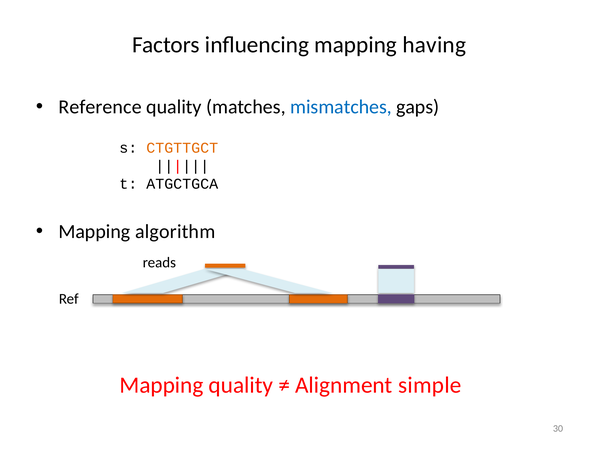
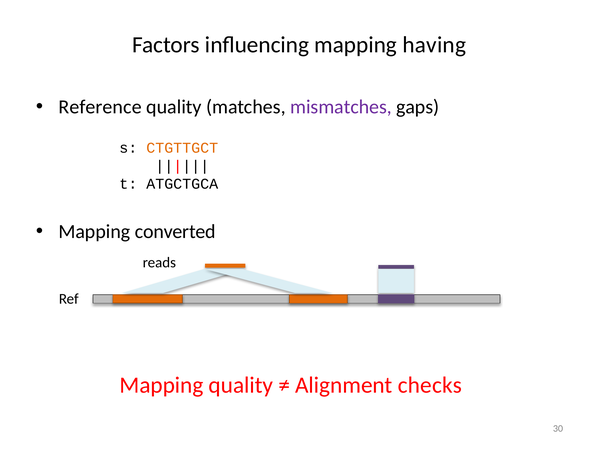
mismatches colour: blue -> purple (341, 107)
algorithm: algorithm -> converted (175, 232)
simple: simple -> checks (430, 385)
